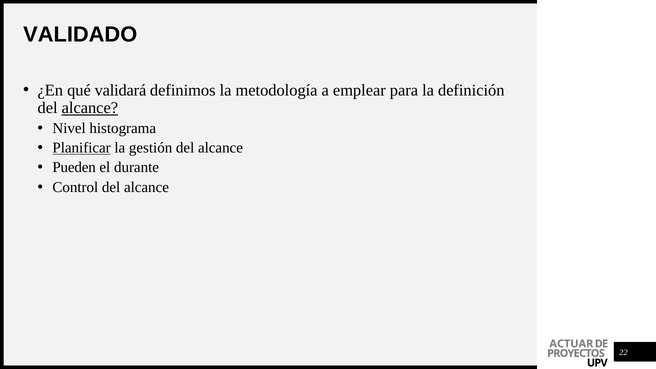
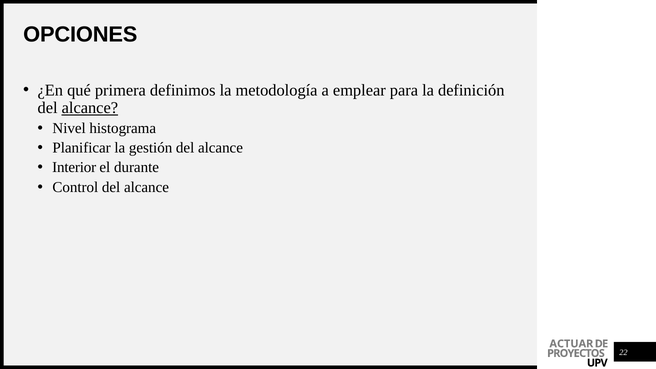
VALIDADO: VALIDADO -> OPCIONES (80, 35)
validará: validará -> primera (120, 90)
Planificar underline: present -> none (82, 148)
Pueden: Pueden -> Interior (74, 167)
